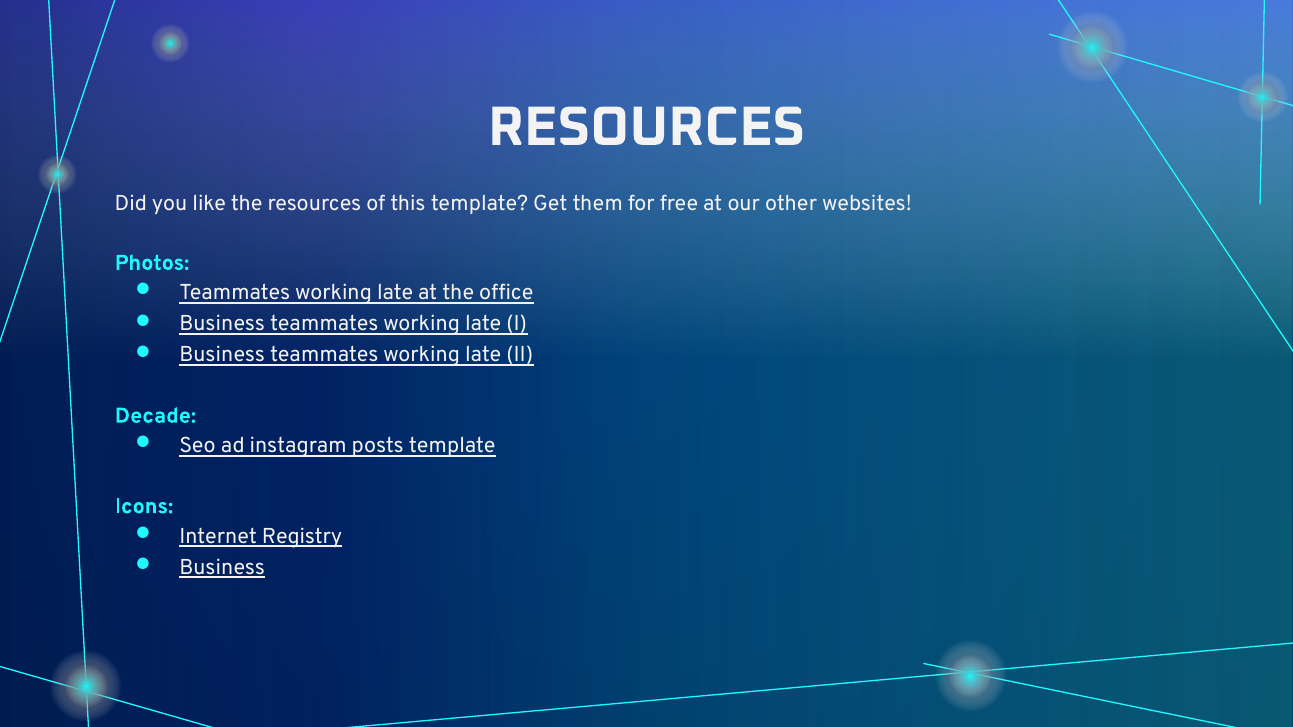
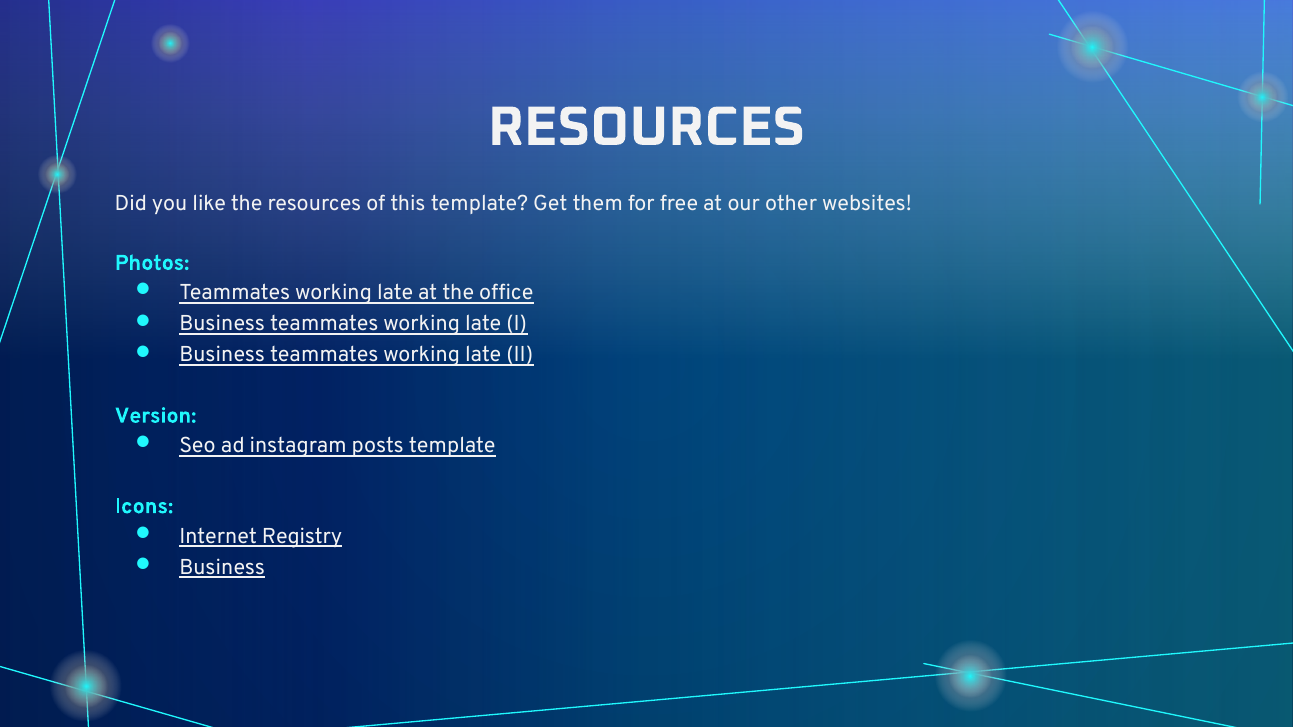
Decade: Decade -> Version (156, 416)
